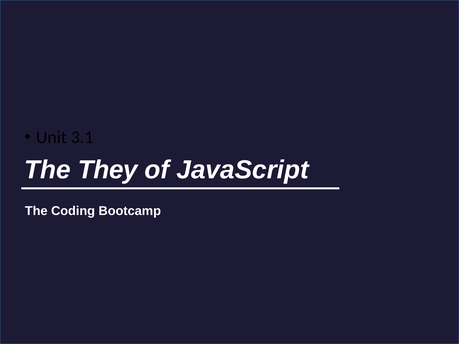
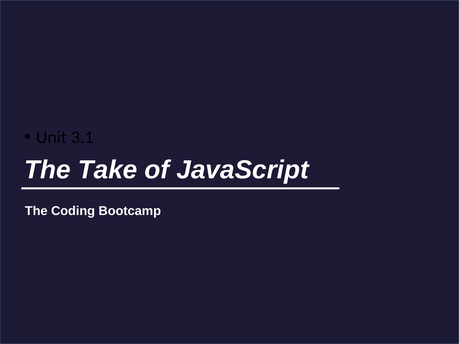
They: They -> Take (108, 170)
